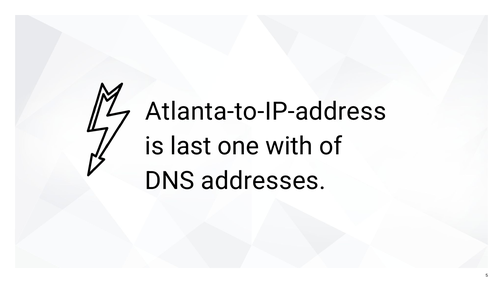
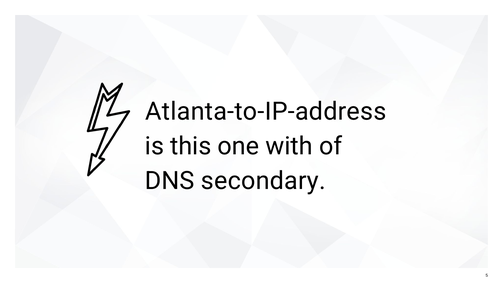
last: last -> this (191, 146)
addresses: addresses -> secondary (263, 181)
